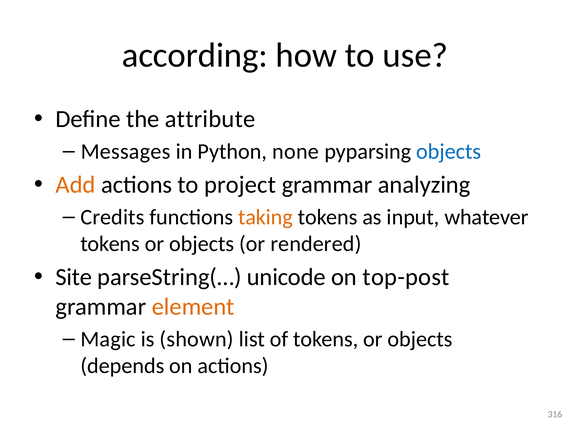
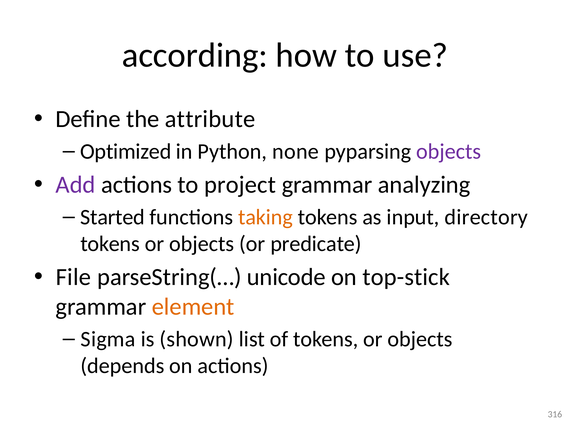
Messages: Messages -> Optimized (126, 151)
objects colour: blue -> purple (449, 151)
Add colour: orange -> purple (76, 185)
Credits: Credits -> Started (113, 217)
whatever: whatever -> directory (486, 217)
rendered: rendered -> predicate (316, 244)
Site: Site -> File (73, 277)
top-post: top-post -> top-stick (406, 277)
Magic: Magic -> Sigma (108, 339)
